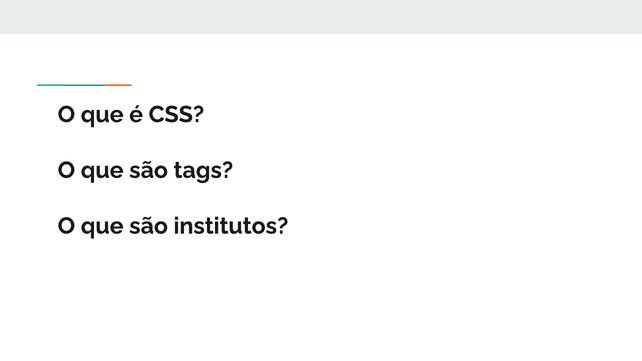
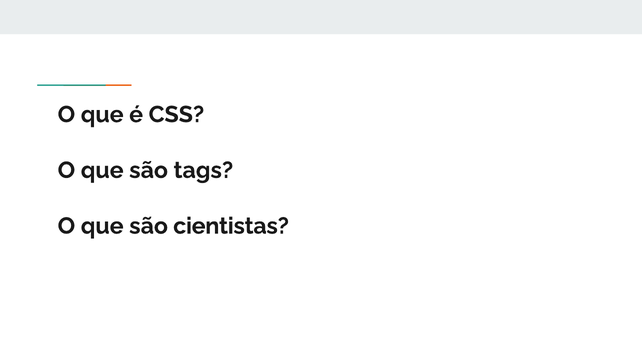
institutos: institutos -> cientistas (231, 226)
